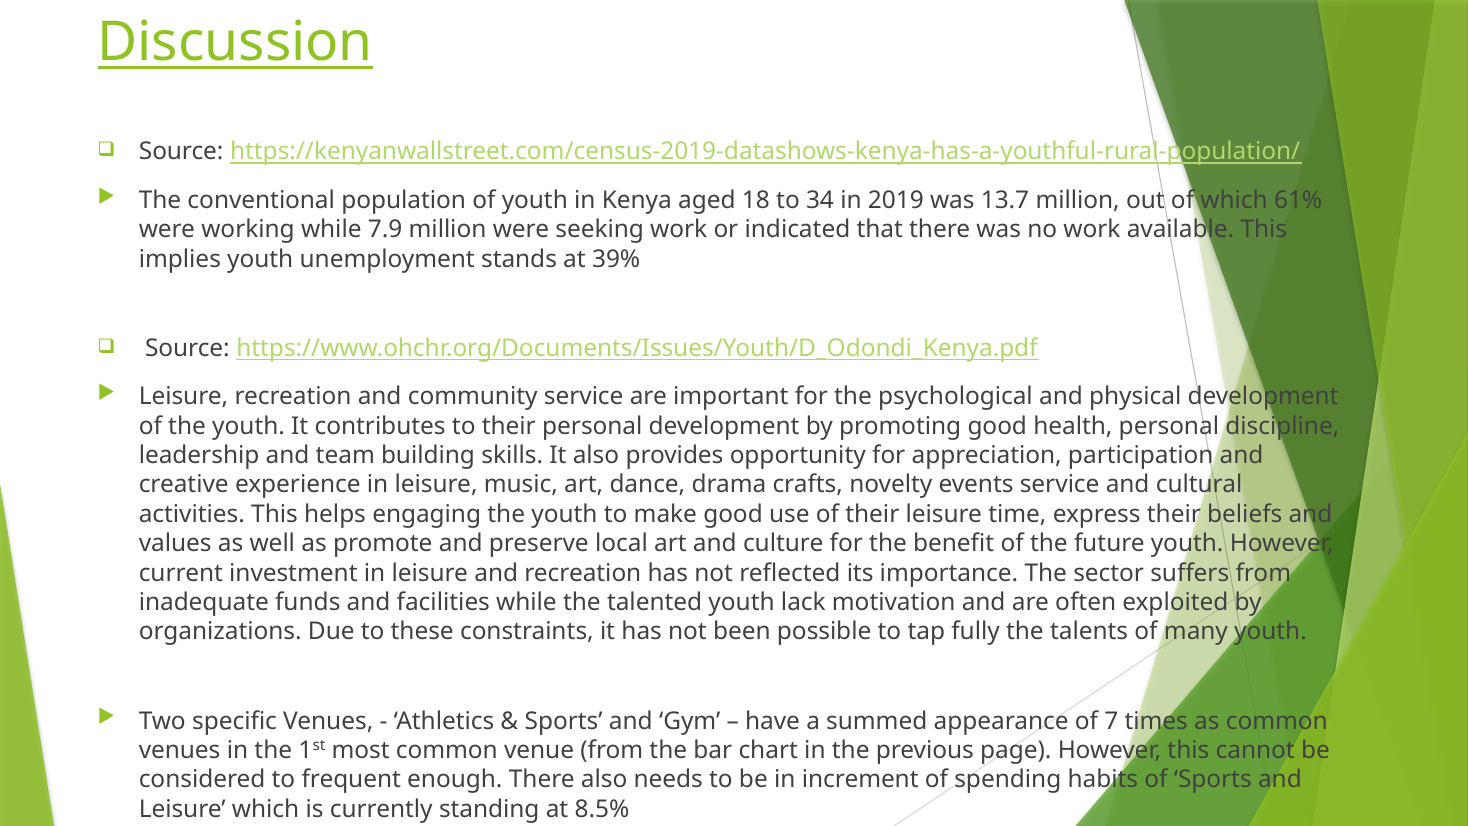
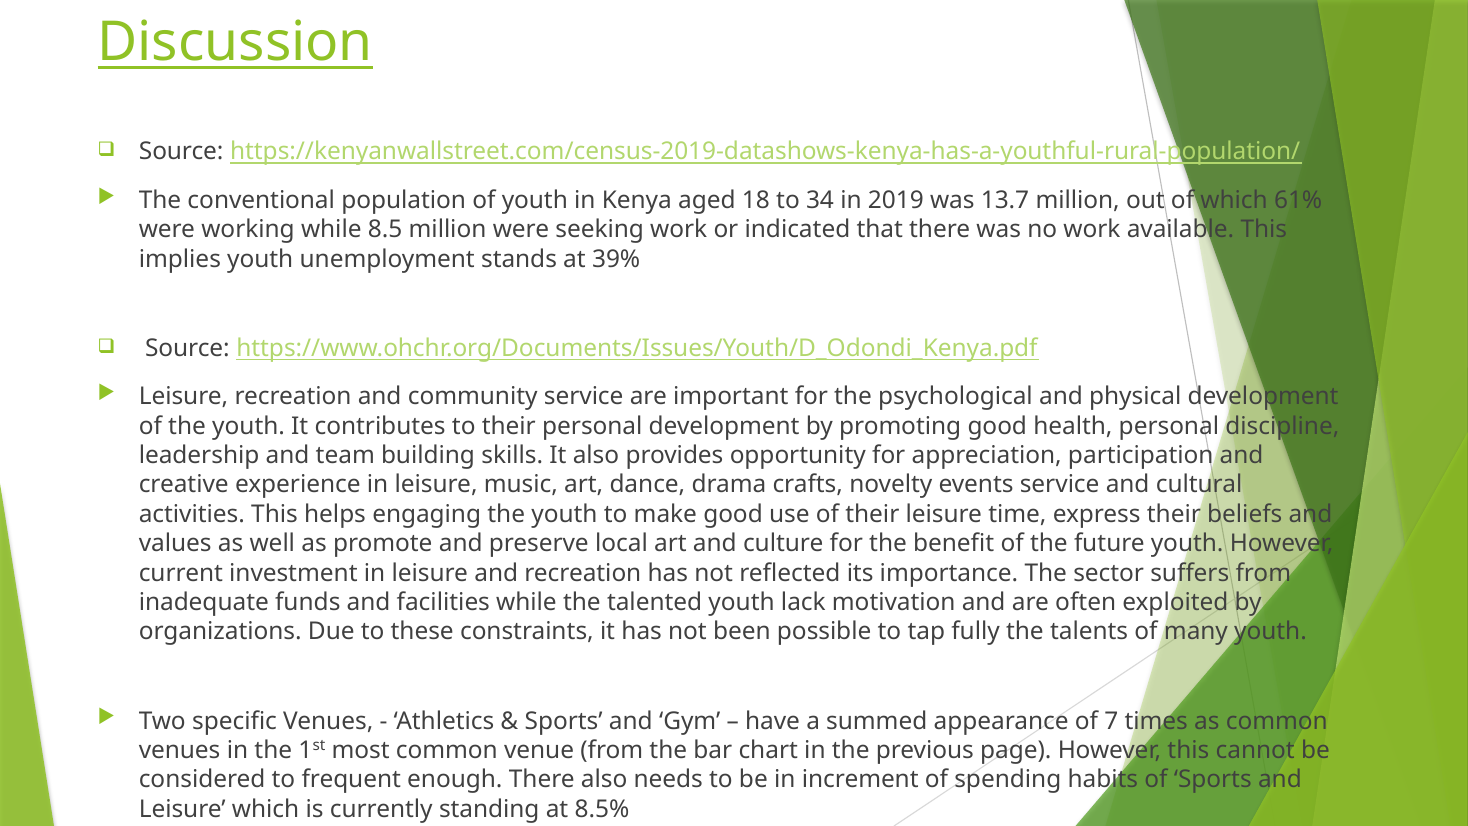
7.9: 7.9 -> 8.5 (385, 230)
